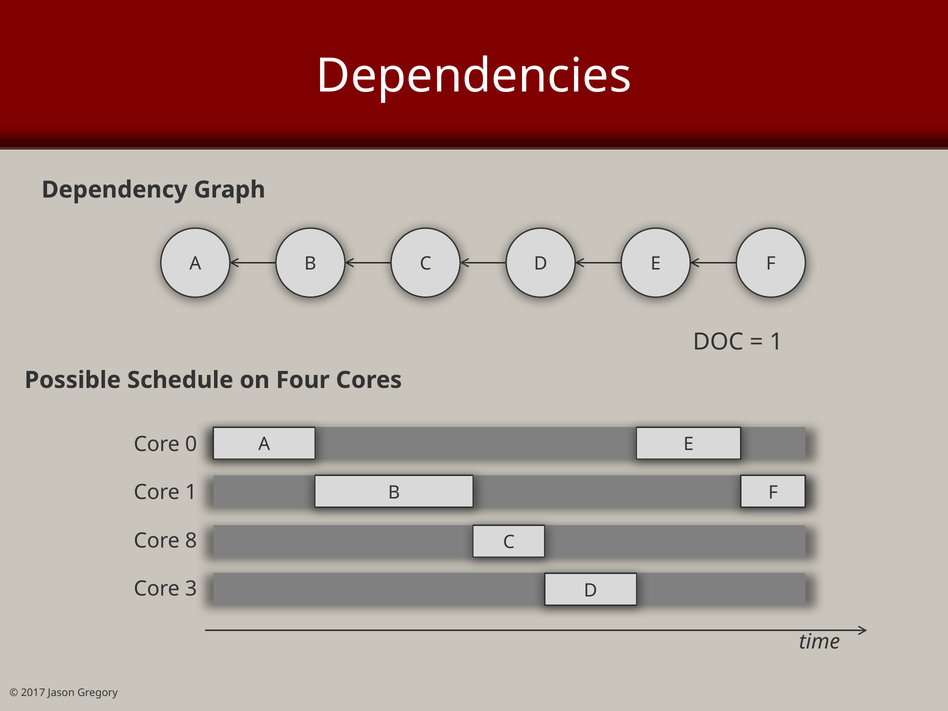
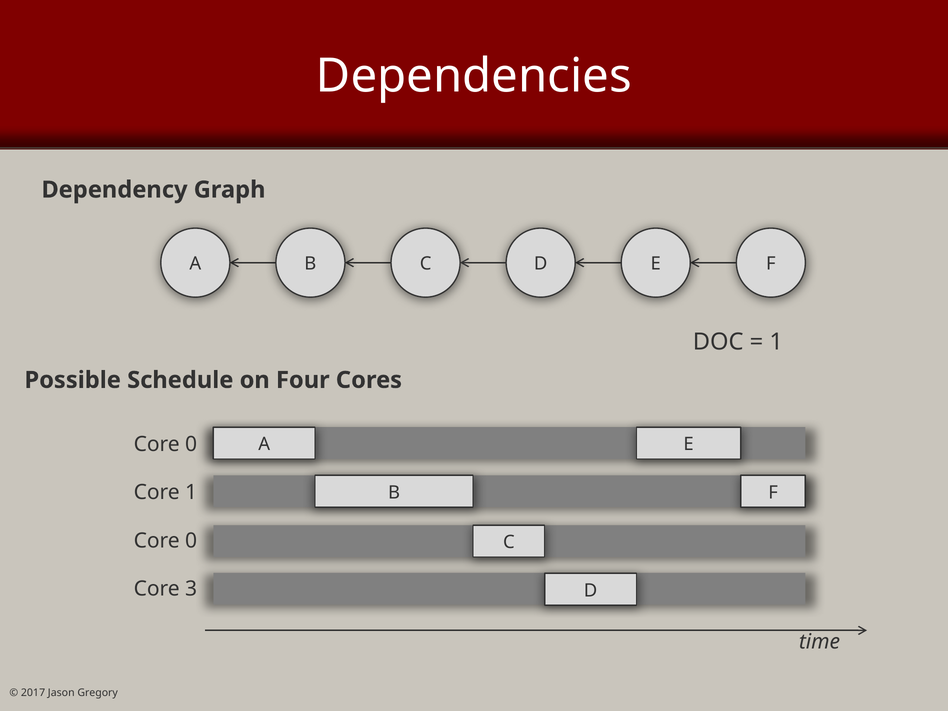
8: 8 -> 0 (191, 541)
